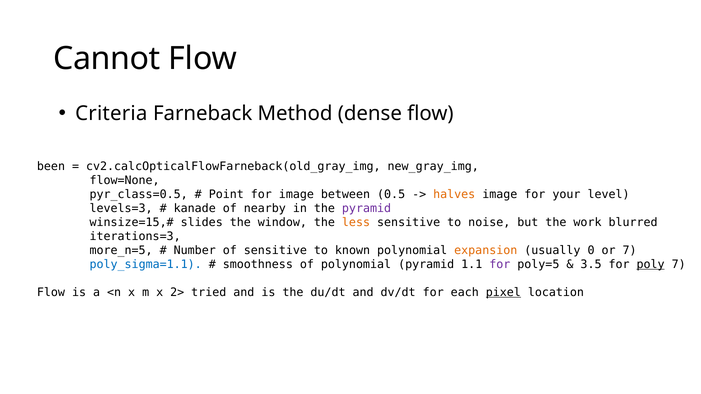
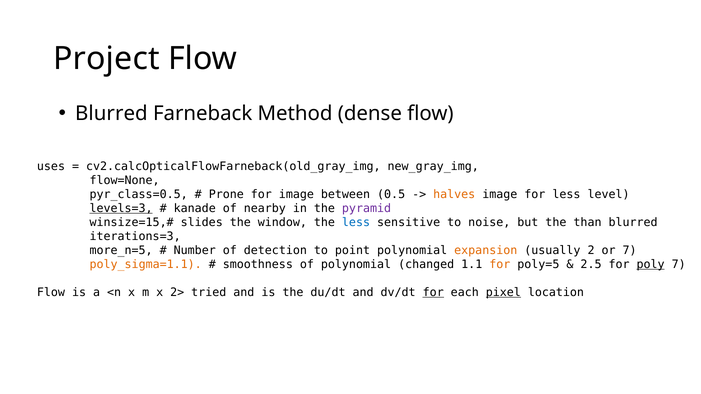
Cannot: Cannot -> Project (107, 59)
Criteria: Criteria -> Blurred (111, 113)
been: been -> uses (51, 166)
Point: Point -> Prone (226, 194)
for your: your -> less (566, 194)
levels=3 underline: none -> present (121, 208)
less colour: orange -> blue (356, 222)
work: work -> than (588, 222)
of sensitive: sensitive -> detection (275, 250)
known: known -> point (353, 250)
0: 0 -> 2 (591, 250)
poly_sigma=1.1 colour: blue -> orange (146, 264)
polynomial pyramid: pyramid -> changed (426, 264)
for colour: purple -> orange (500, 264)
3.5: 3.5 -> 2.5 (591, 264)
for underline: none -> present (433, 293)
